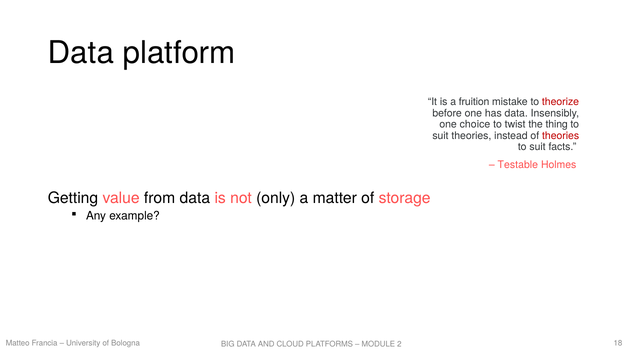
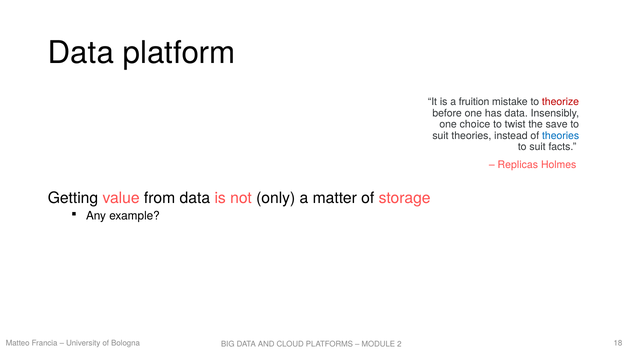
thing: thing -> save (557, 124)
theories colour: red -> blue (561, 136)
Testable: Testable -> Replicas (518, 165)
